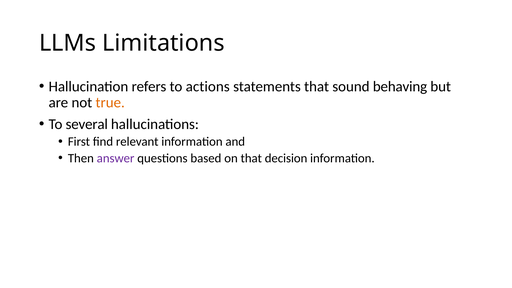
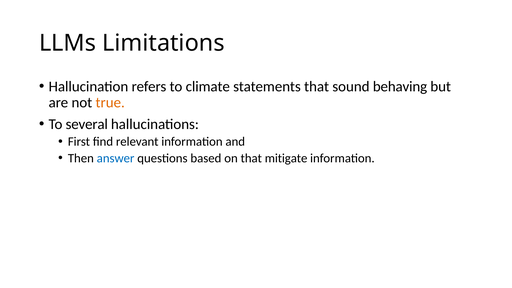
actions: actions -> climate (208, 87)
answer colour: purple -> blue (116, 158)
decision: decision -> mitigate (286, 158)
